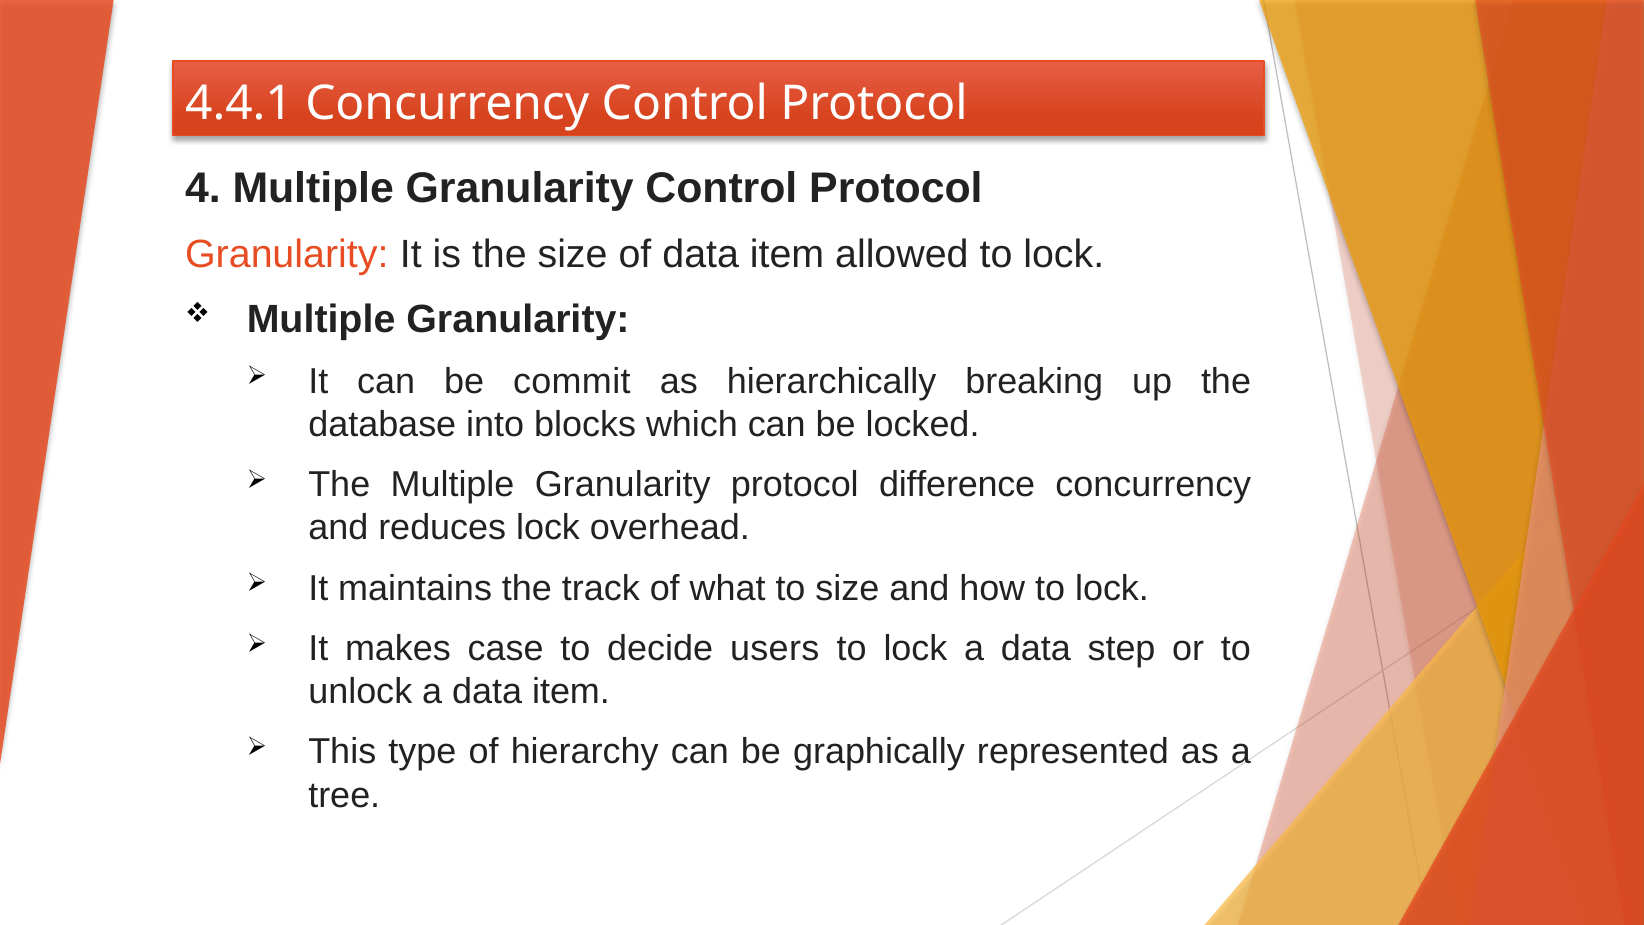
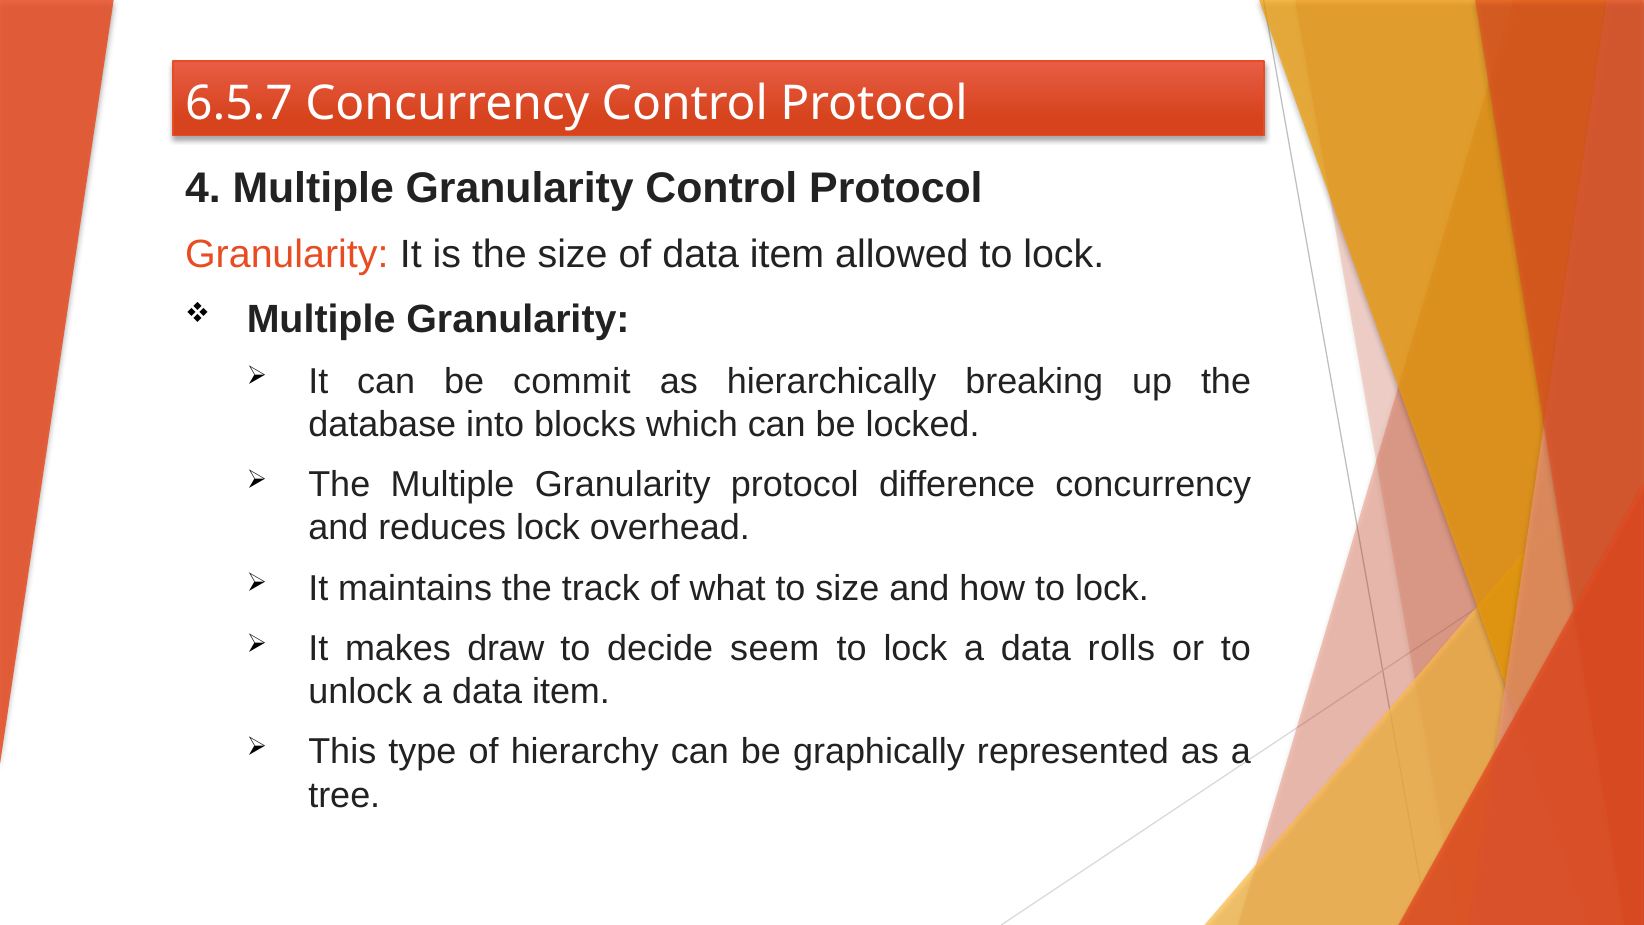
4.4.1: 4.4.1 -> 6.5.7 (239, 104)
case: case -> draw (506, 648)
users: users -> seem (775, 648)
step: step -> rolls (1121, 648)
